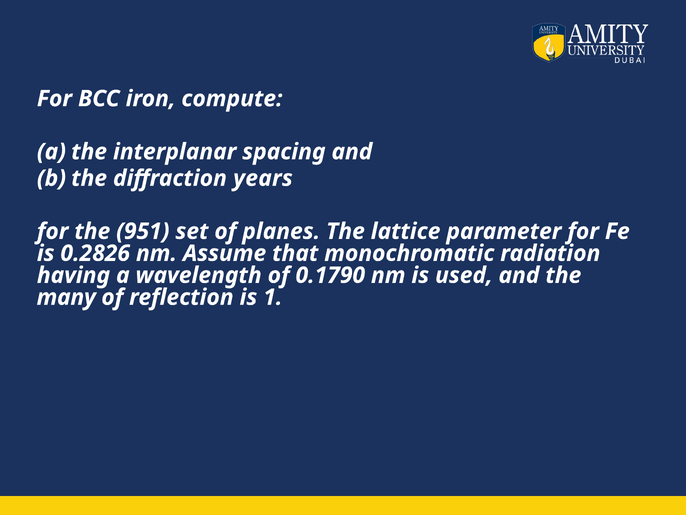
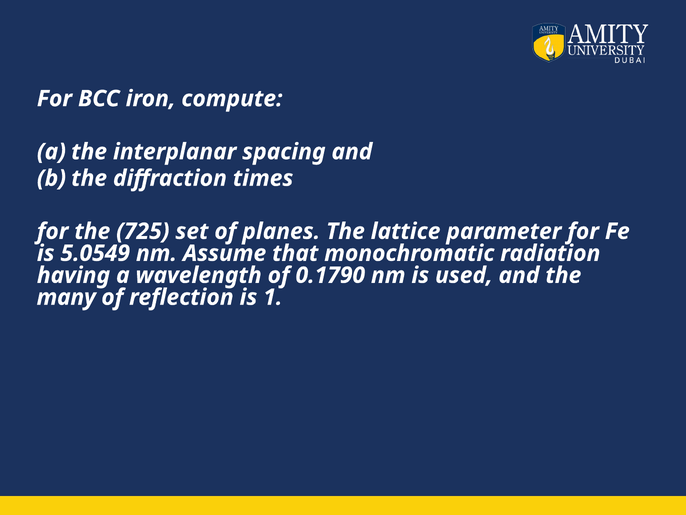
years: years -> times (263, 178)
951: 951 -> 725 (143, 231)
0.2826: 0.2826 -> 5.0549 (95, 253)
